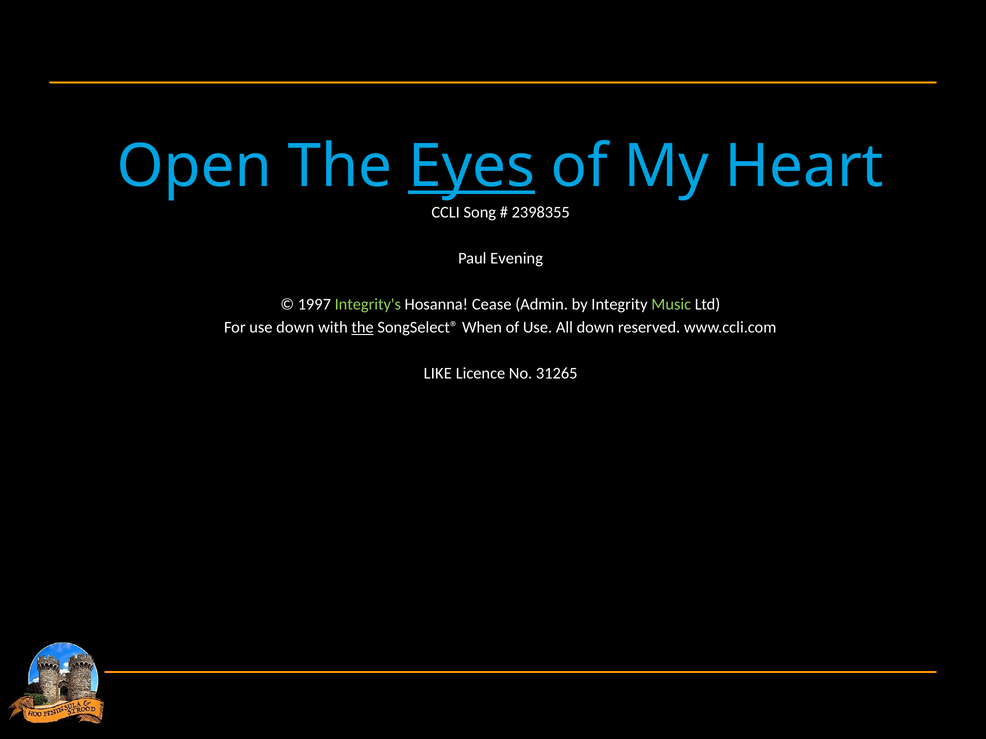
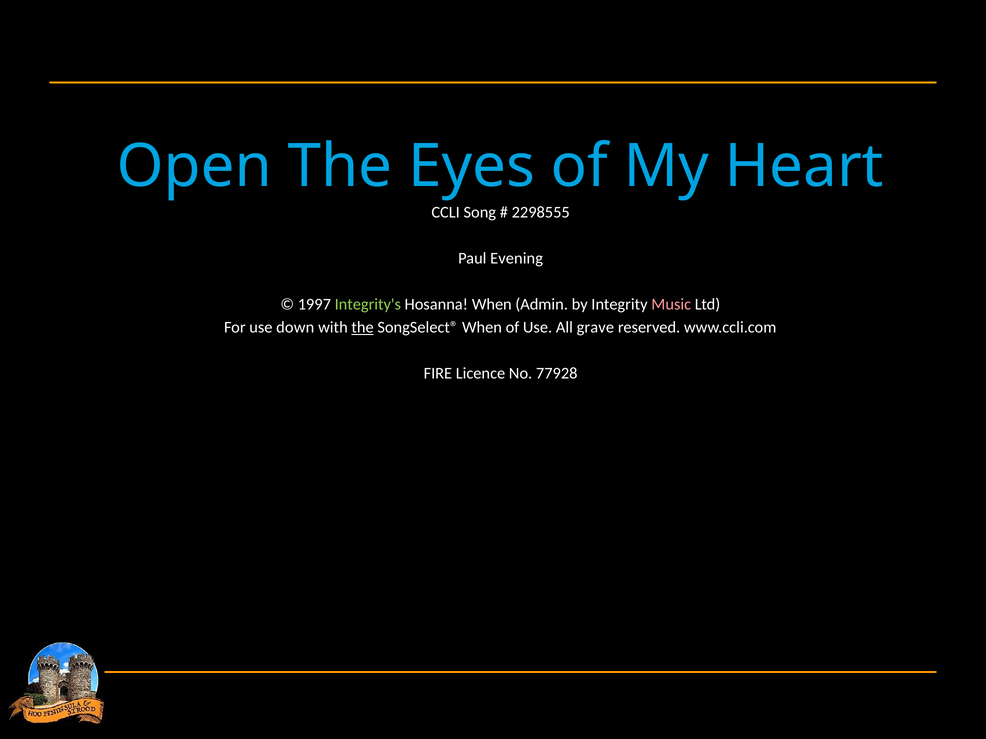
Eyes underline: present -> none (472, 166)
2398355: 2398355 -> 2298555 (541, 213)
Hosanna Cease: Cease -> When (492, 305)
Music colour: light green -> pink (671, 305)
All down: down -> grave (595, 328)
LIKE: LIKE -> FIRE (438, 374)
31265: 31265 -> 77928 (557, 374)
